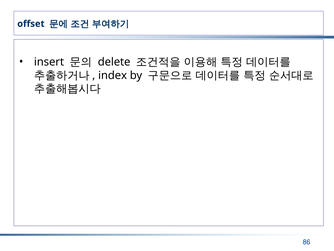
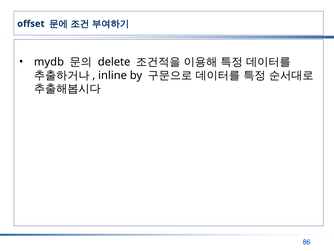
insert: insert -> mydb (49, 62)
index: index -> inline (113, 75)
